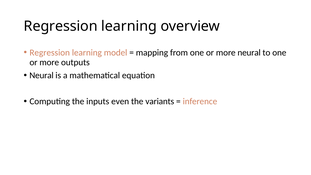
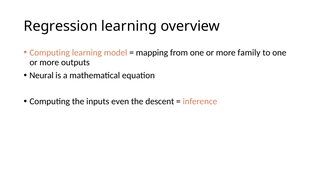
Regression: Regression -> Computing (50, 53)
more neural: neural -> family (249, 53)
variants: variants -> descent (160, 101)
